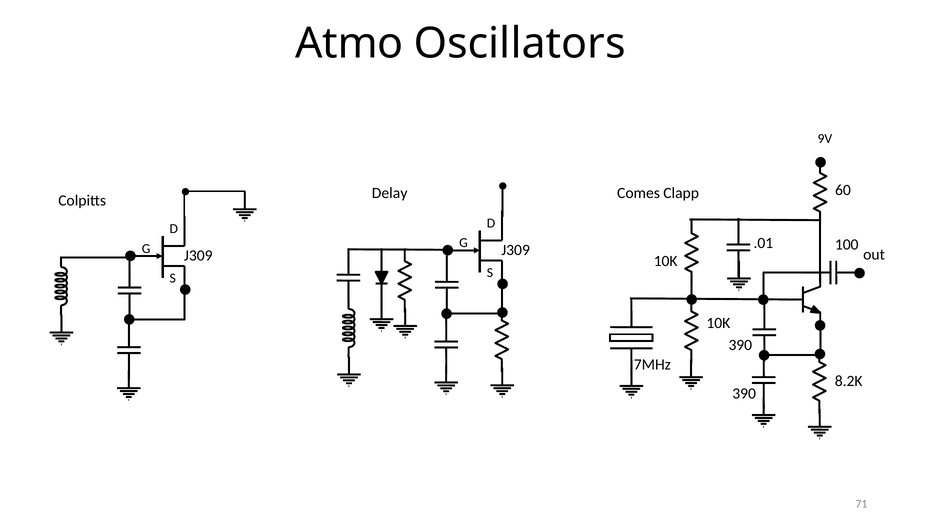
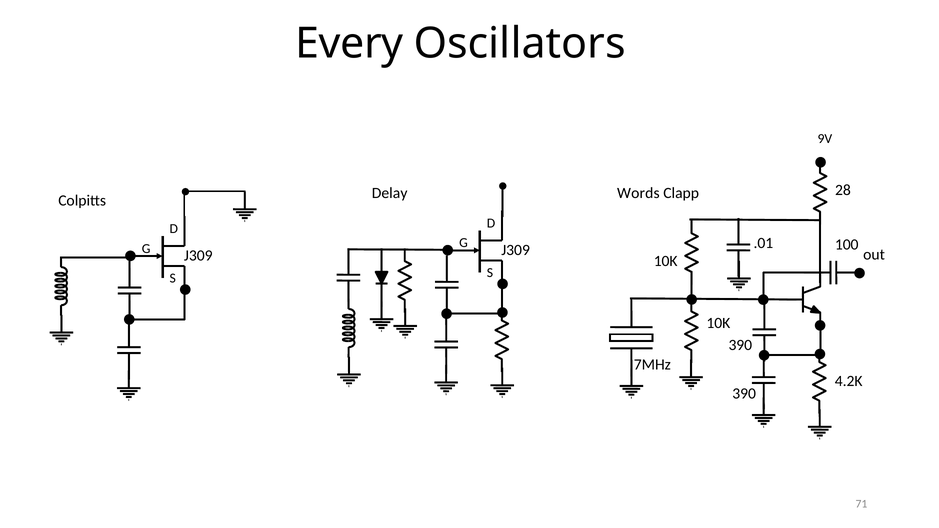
Atmo: Atmo -> Every (349, 44)
Comes: Comes -> Words (638, 193)
60: 60 -> 28 (843, 190)
8.2K: 8.2K -> 4.2K (849, 381)
